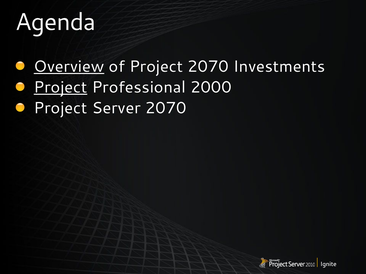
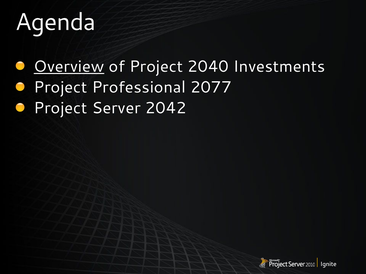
Project 2070: 2070 -> 2040 (208, 67)
Project underline: present -> none (60, 87)
2000: 2000 -> 2077 (211, 87)
Server 2070: 2070 -> 2042 (166, 108)
